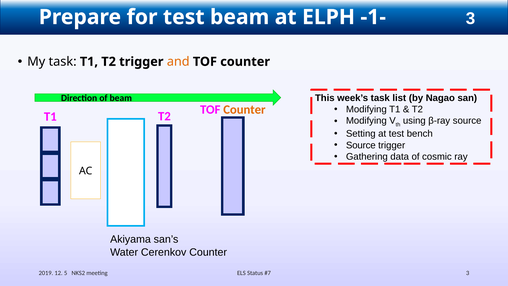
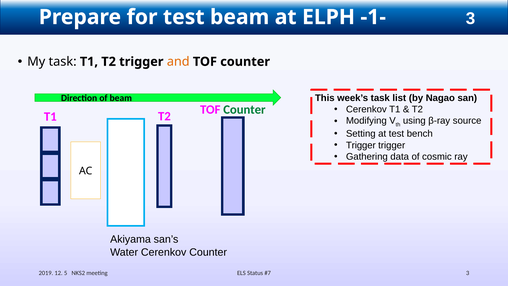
Counter colour: orange -> green (244, 109)
Modifying: Modifying -> Cerenkov (366, 109)
Source: Source -> Trigger (361, 145)
